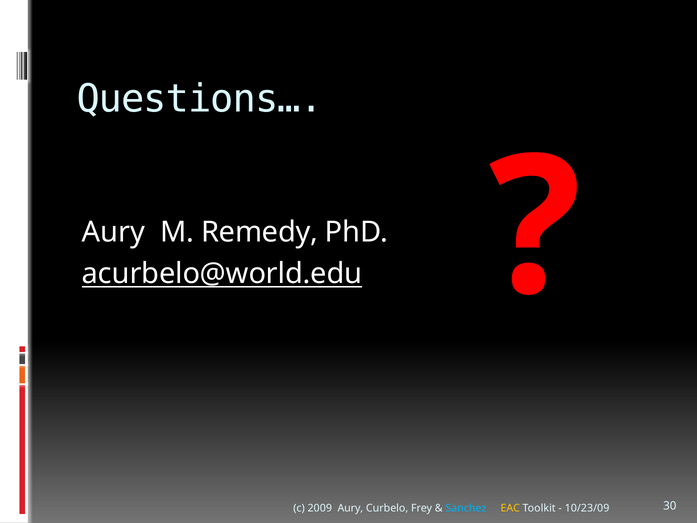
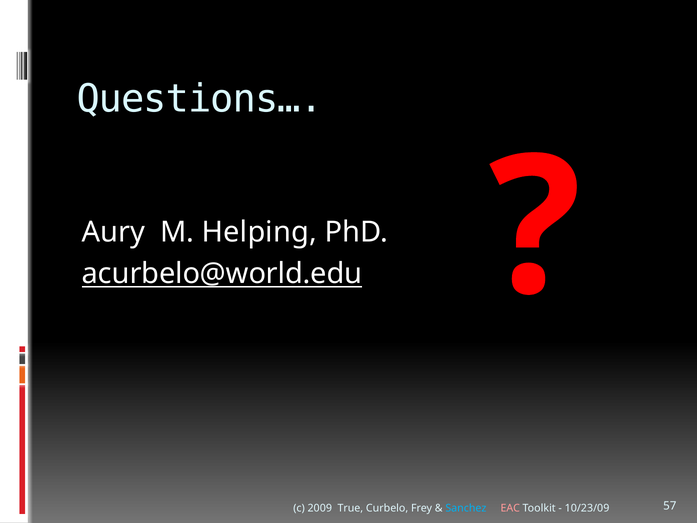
Remedy: Remedy -> Helping (259, 232)
2009 Aury: Aury -> True (350, 508)
EAC colour: yellow -> pink (510, 508)
30: 30 -> 57 (670, 505)
